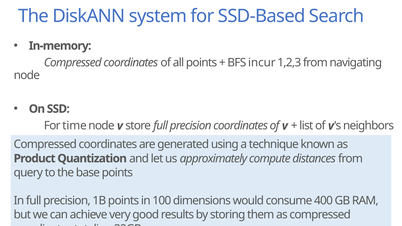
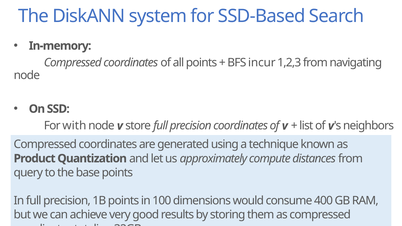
time: time -> with (74, 126)
